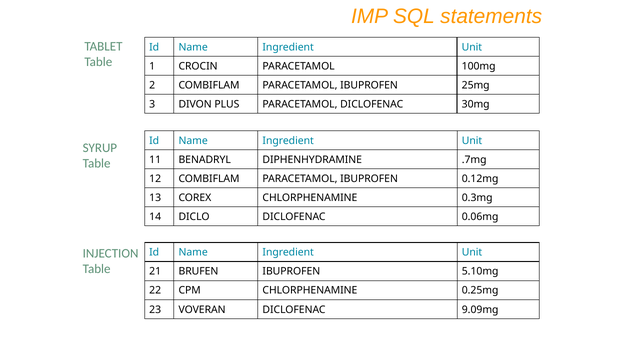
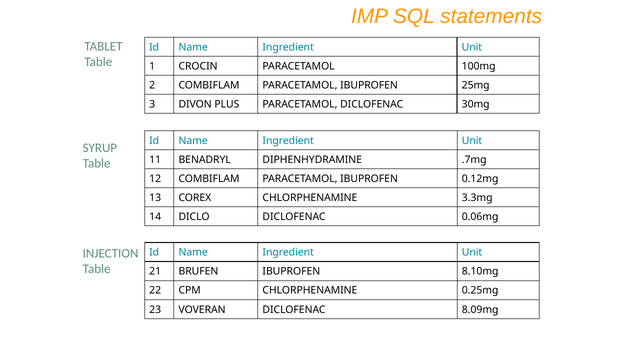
0.3mg: 0.3mg -> 3.3mg (477, 198)
5.10mg: 5.10mg -> 8.10mg (480, 271)
9.09mg: 9.09mg -> 8.09mg (480, 309)
